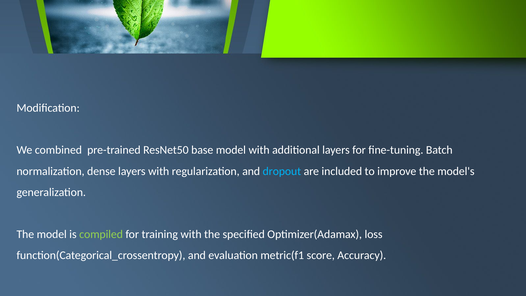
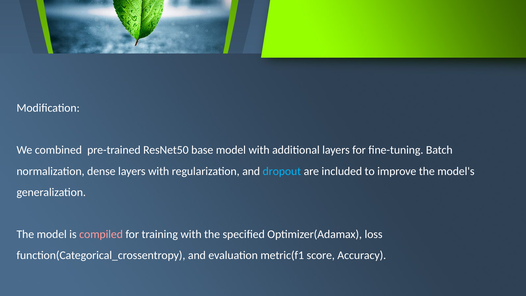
compiled colour: light green -> pink (101, 234)
